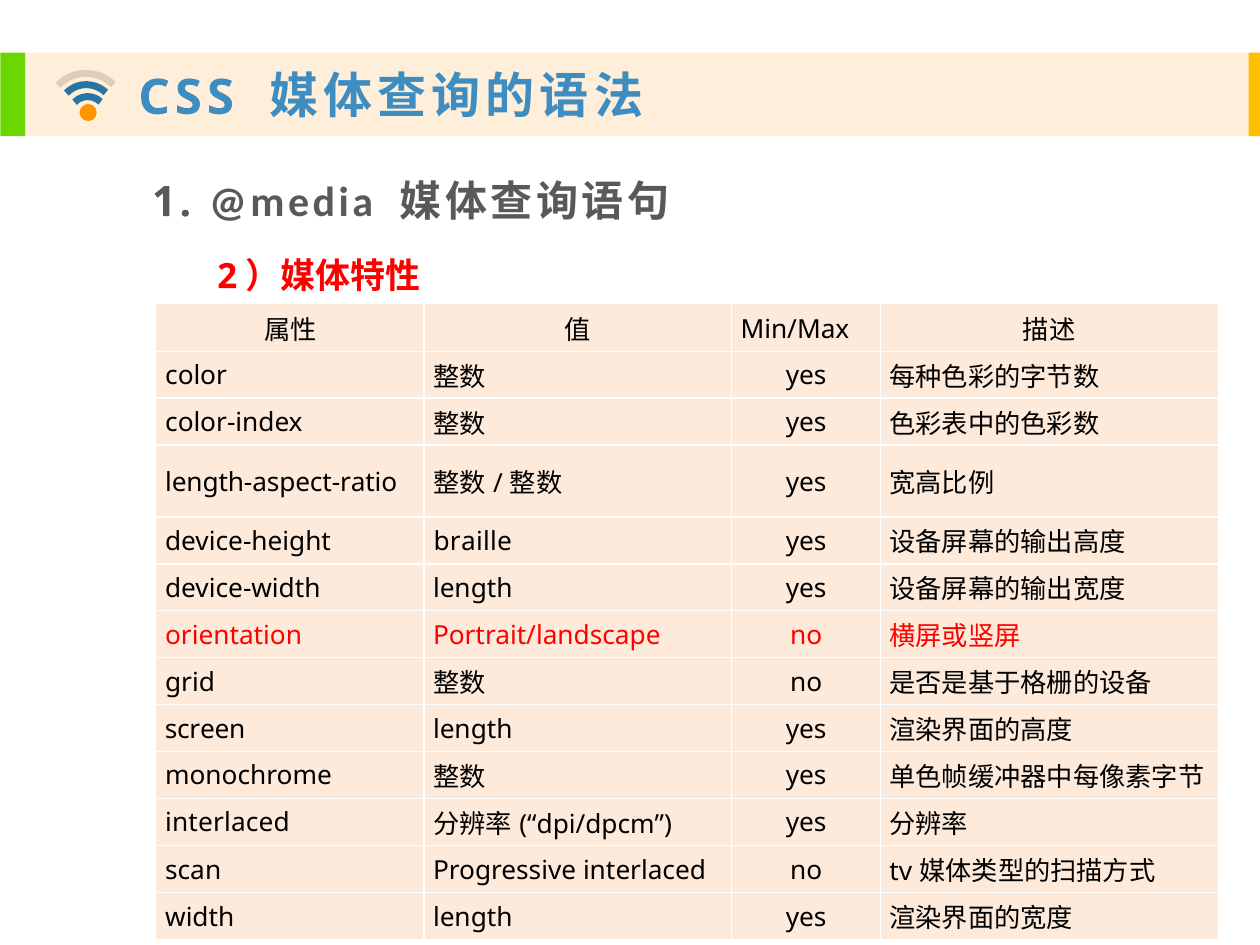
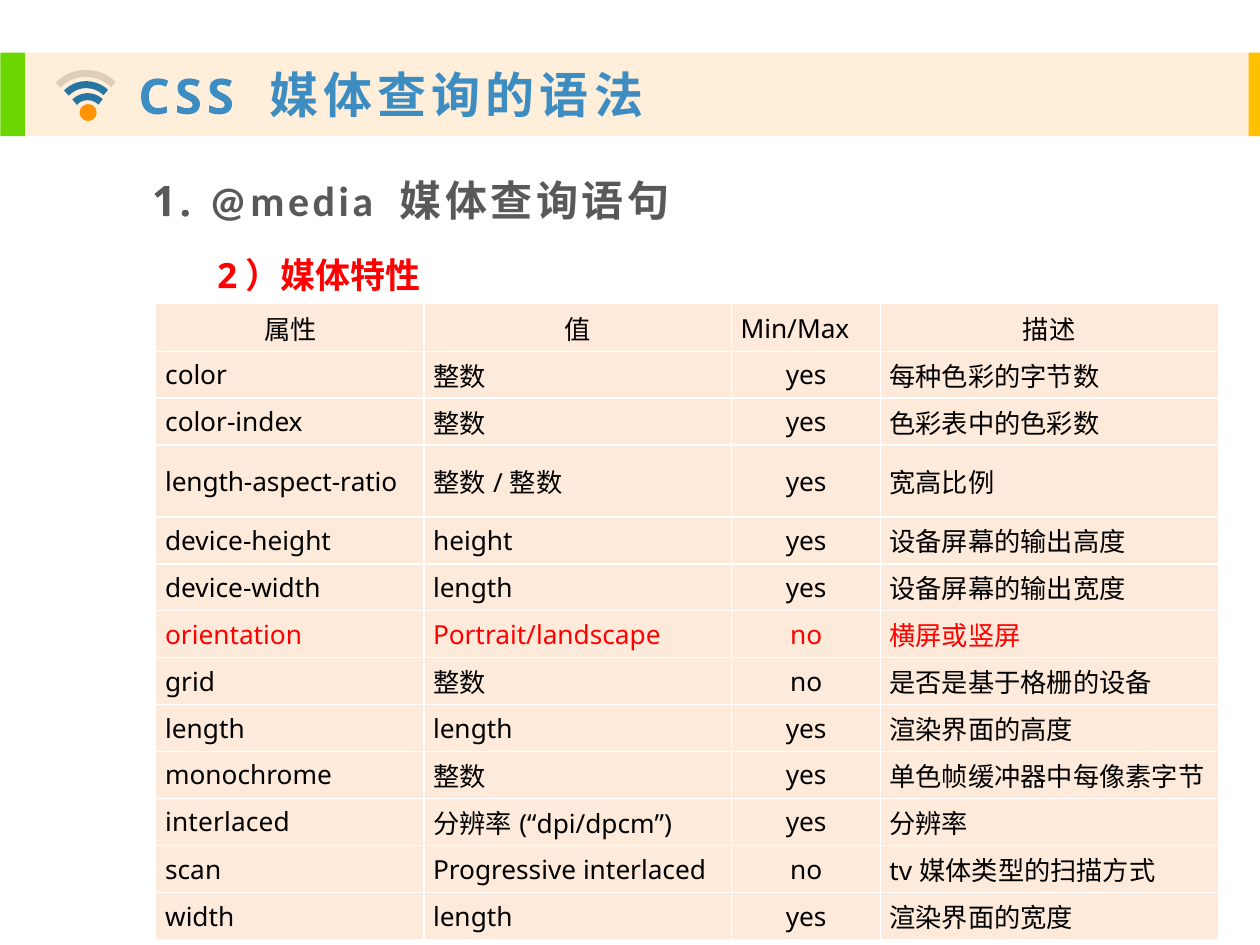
braille: braille -> height (473, 542)
screen: screen -> length (205, 729)
